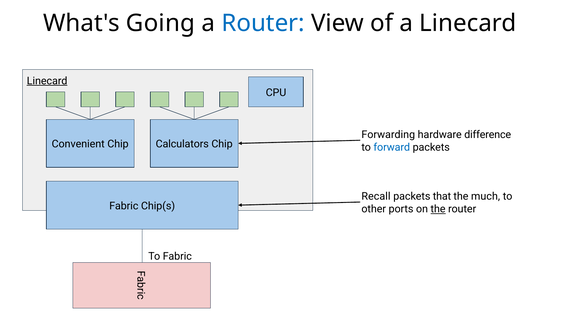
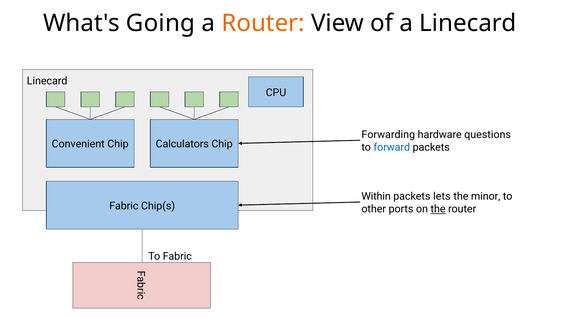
Router colour: blue -> orange (263, 23)
Linecard underline: present -> none (47, 81)
difference: difference -> questions (488, 135)
Recall: Recall -> Within (376, 197)
that: that -> lets (442, 197)
much: much -> minor (486, 197)
